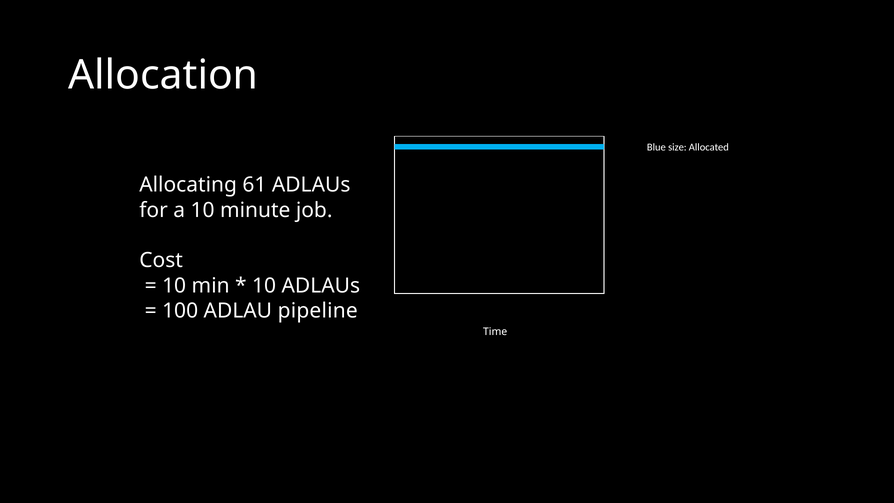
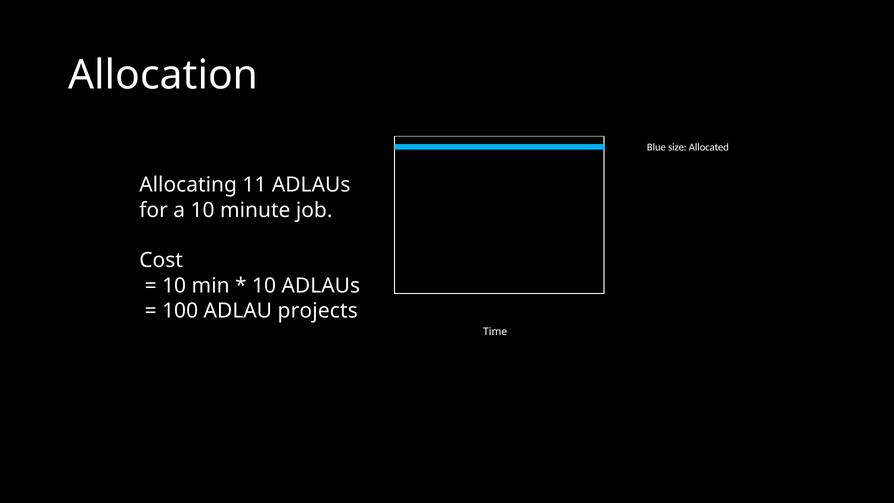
61: 61 -> 11 (254, 185)
pipeline: pipeline -> projects (318, 311)
